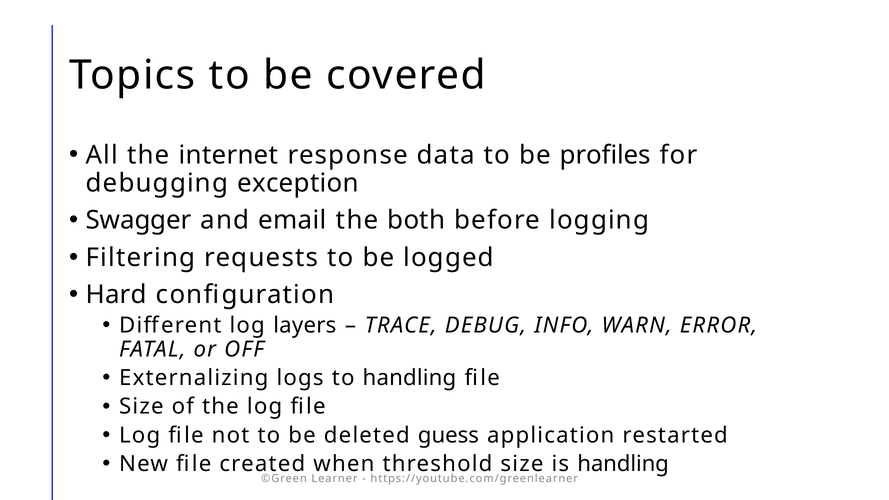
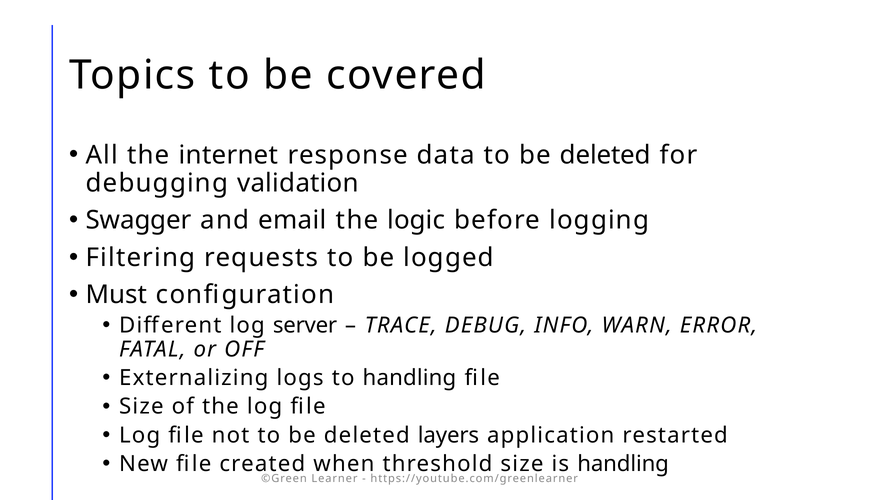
data to be profiles: profiles -> deleted (605, 155)
exception: exception -> validation (298, 183)
both: both -> logic (416, 220)
Hard: Hard -> Must (116, 295)
layers: layers -> server (305, 325)
guess: guess -> layers (448, 435)
